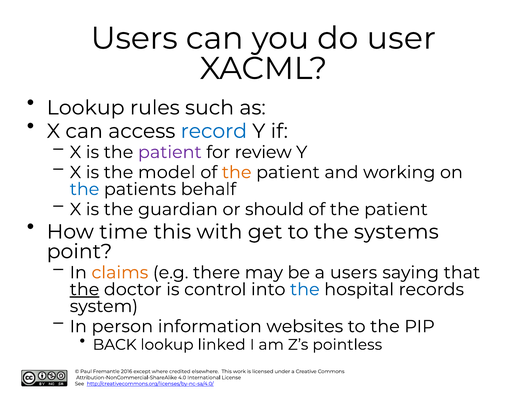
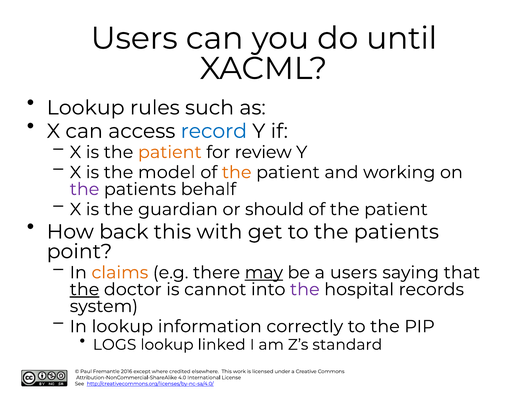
user: user -> until (402, 38)
patient colour: purple -> orange (170, 152)
the colour: blue -> purple (85, 189)
time: time -> back (124, 232)
to the systems: systems -> patients (396, 232)
may underline: none -> present (264, 273)
control: control -> cannot (215, 290)
the colour: blue -> purple (305, 290)
person: person -> lookup (122, 327)
websites: websites -> correctly (305, 327)
BACK: BACK -> LOGS (115, 345)
pointless: pointless -> standard (347, 345)
